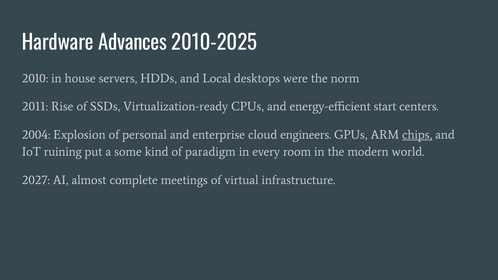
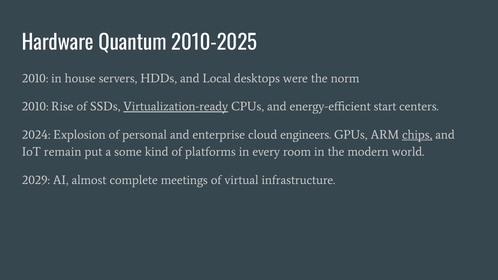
Advances: Advances -> Quantum (132, 43)
2011: 2011 -> 2010 (35, 107)
Virtualization-ready underline: none -> present (176, 107)
2004: 2004 -> 2024 (36, 135)
ruining: ruining -> remain (63, 152)
paradigm: paradigm -> platforms (210, 152)
2027: 2027 -> 2029 (36, 180)
